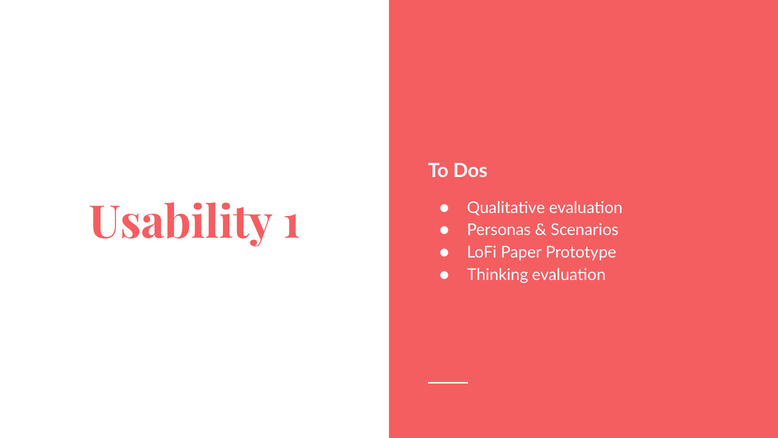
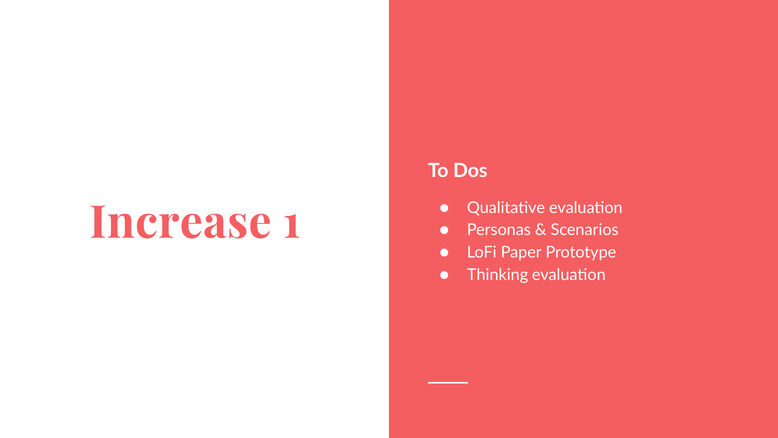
Usability: Usability -> Increase (180, 223)
